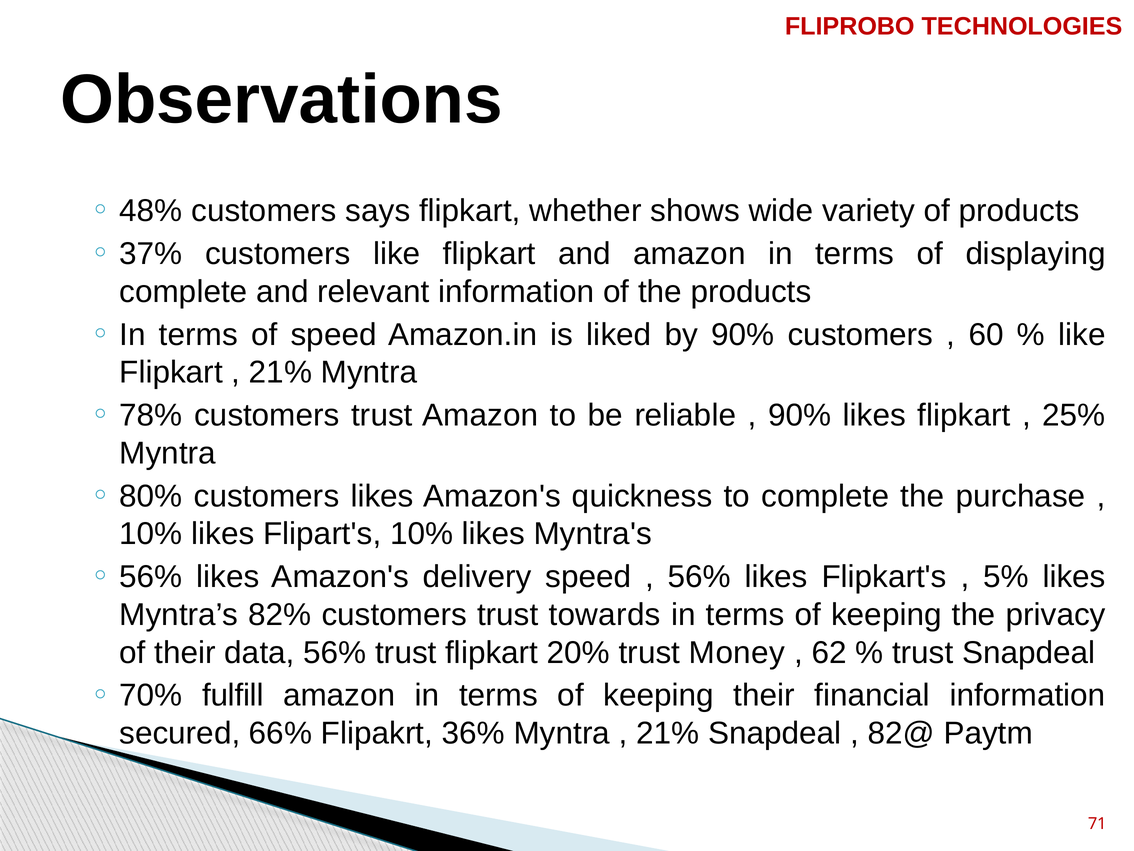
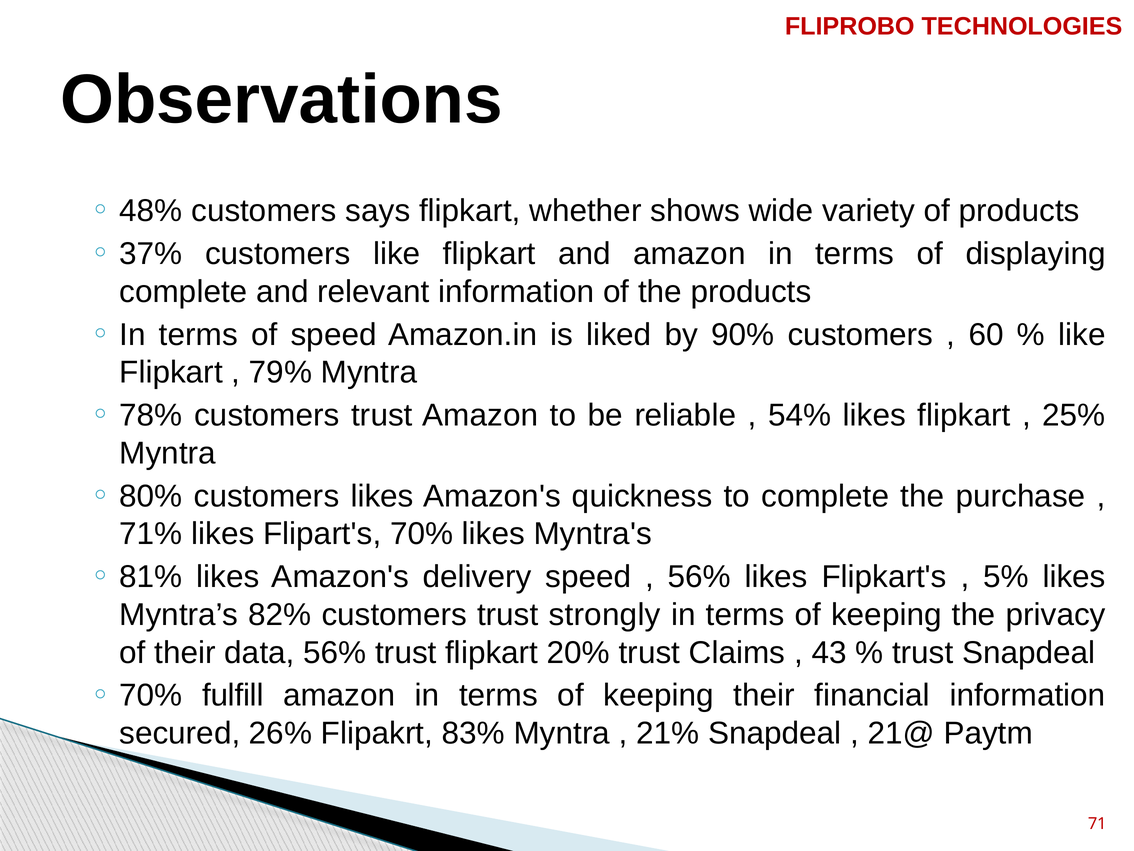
21%: 21% -> 79% (281, 372)
90%: 90% -> 54% (800, 415)
10%: 10% -> 71% (151, 534)
Flipart's 10%: 10% -> 70% (422, 534)
56%: 56% -> 81% (151, 577)
towards: towards -> strongly (605, 614)
Money: Money -> Claims (737, 652)
62: 62 -> 43 (829, 652)
66%: 66% -> 26% (281, 733)
36%: 36% -> 83% (473, 733)
82@: 82@ -> 21@ (901, 733)
